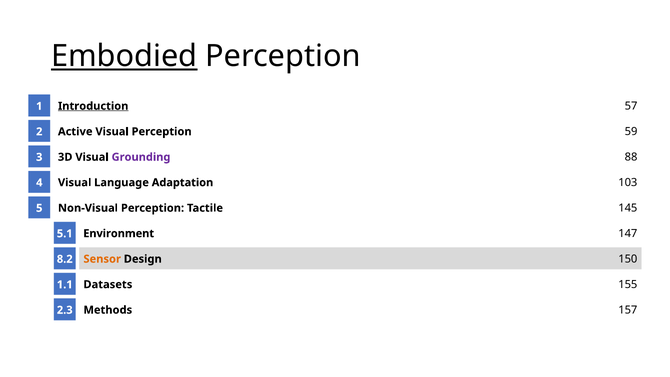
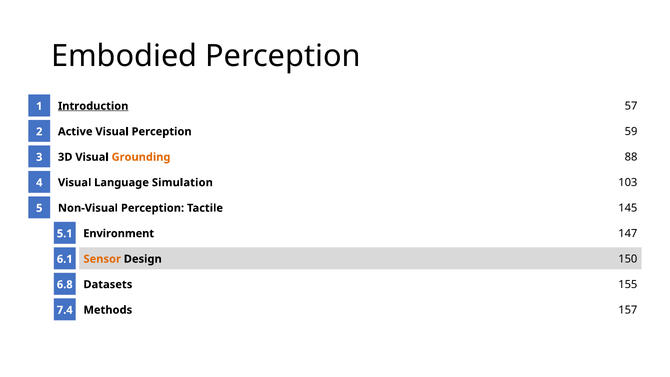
Embodied underline: present -> none (124, 56)
Grounding colour: purple -> orange (141, 157)
Adaptation: Adaptation -> Simulation (182, 182)
8.2: 8.2 -> 6.1 (65, 259)
1.1: 1.1 -> 6.8 (65, 285)
2.3: 2.3 -> 7.4 (65, 310)
